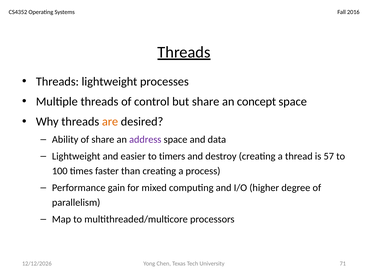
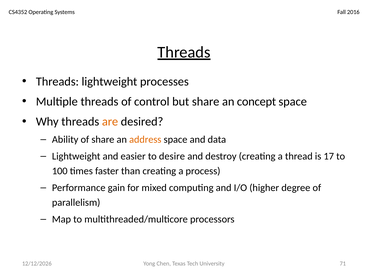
address colour: purple -> orange (145, 140)
timers: timers -> desire (172, 156)
57: 57 -> 17 (329, 156)
